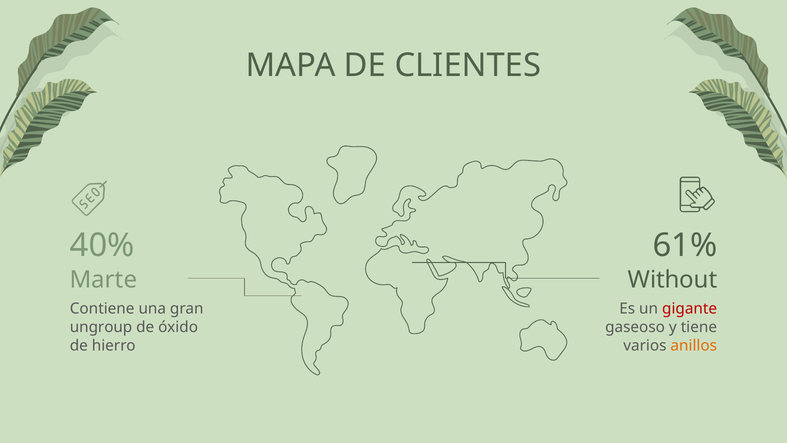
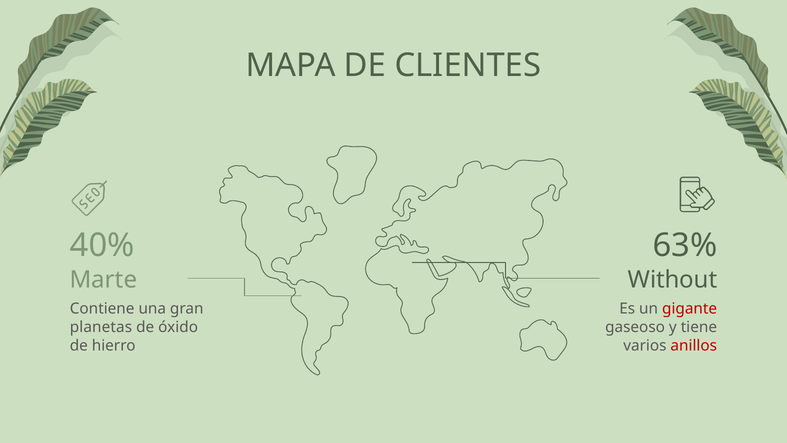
61%: 61% -> 63% (685, 245)
ungroup: ungroup -> planetas (101, 327)
anillos colour: orange -> red (694, 345)
